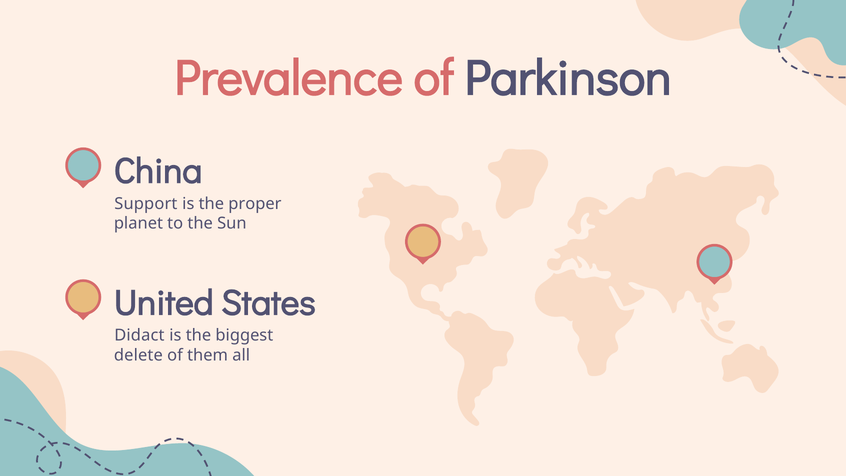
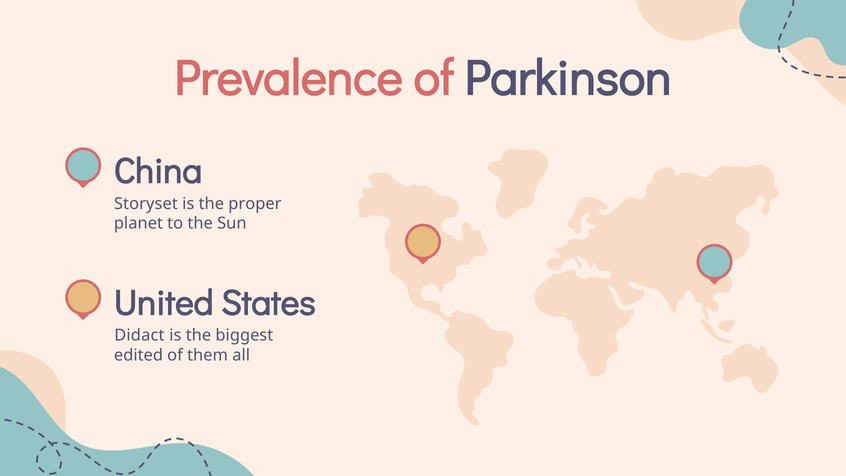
Support: Support -> Storyset (146, 204)
delete: delete -> edited (138, 355)
